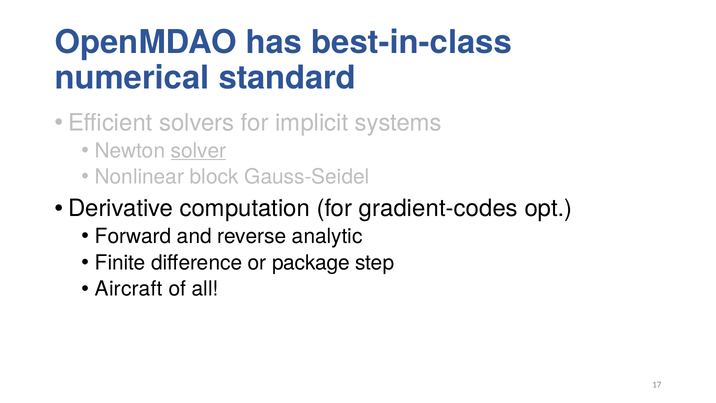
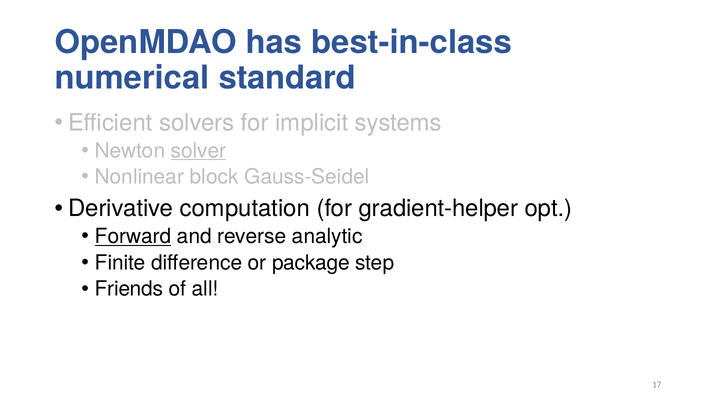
gradient-codes: gradient-codes -> gradient-helper (438, 208)
Forward underline: none -> present (133, 236)
Aircraft: Aircraft -> Friends (129, 289)
